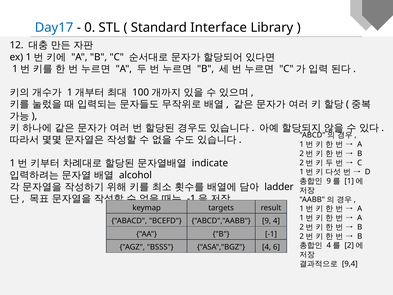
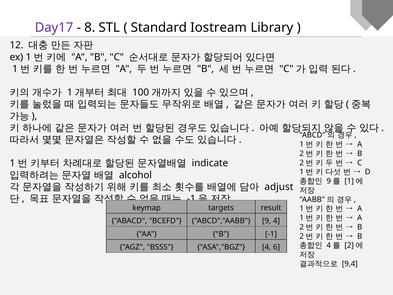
Day17 colour: blue -> purple (54, 28)
0: 0 -> 8 (90, 28)
Interface: Interface -> Iostream (219, 28)
ladder: ladder -> adjust (279, 187)
